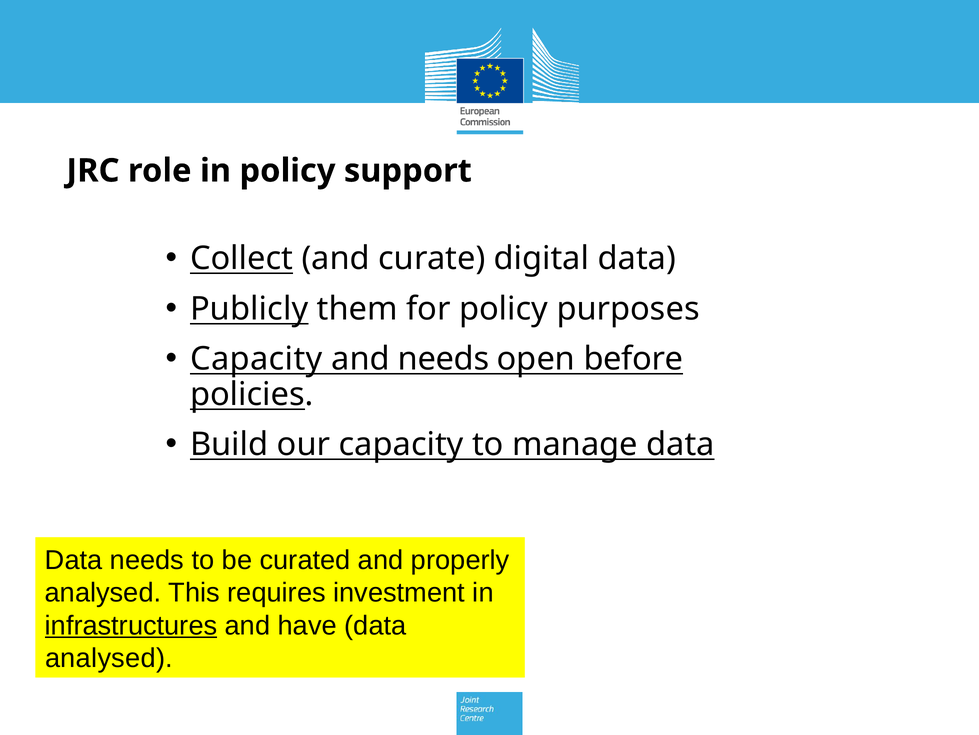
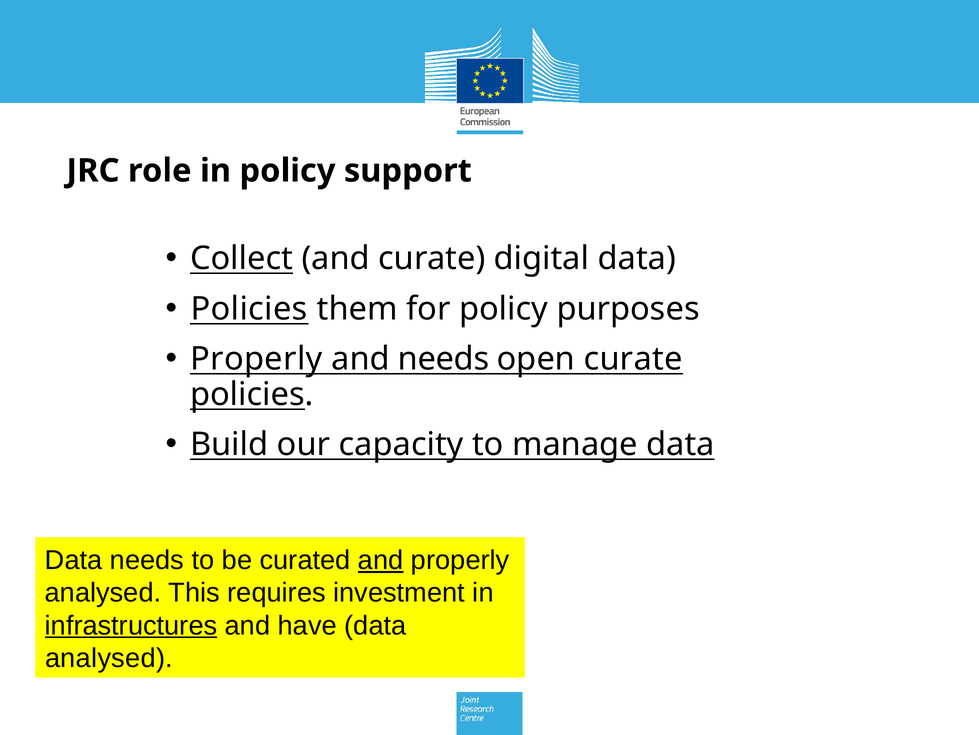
Publicly: Publicly -> Policies (249, 308)
Capacity: Capacity -> Properly (256, 359)
open before: before -> curate (633, 359)
and underline: none -> present (381, 560)
